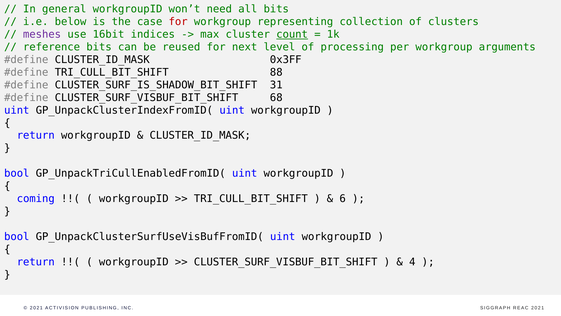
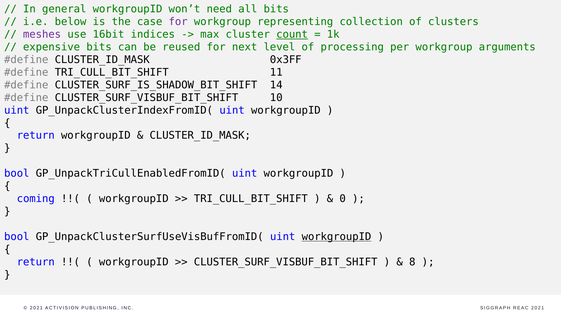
for colour: red -> purple (178, 22)
reference: reference -> expensive (52, 47)
88: 88 -> 11 (276, 72)
31: 31 -> 14 (276, 85)
68: 68 -> 10 (276, 97)
6: 6 -> 0 (343, 198)
workgroupID underline: none -> present (336, 236)
4: 4 -> 8 (412, 262)
